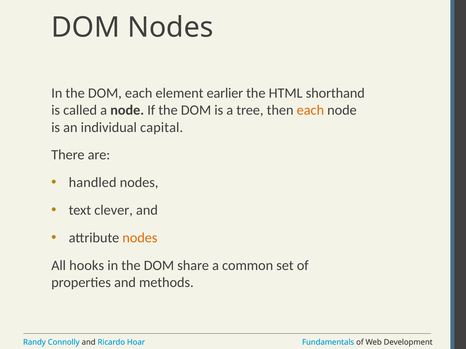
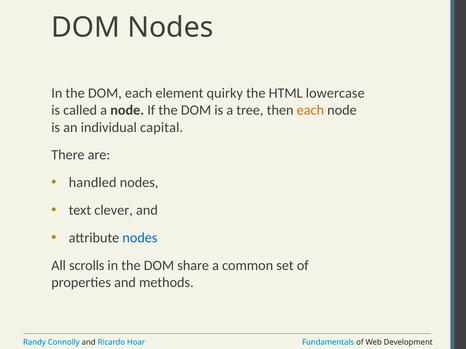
earlier: earlier -> quirky (225, 93)
shorthand: shorthand -> lowercase (335, 93)
nodes colour: orange -> blue (140, 238)
hooks: hooks -> scrolls (87, 266)
